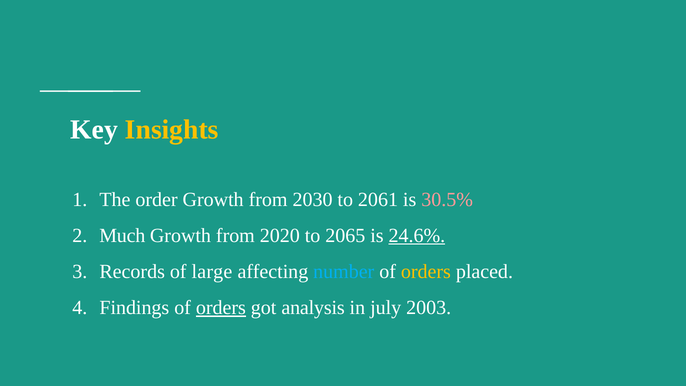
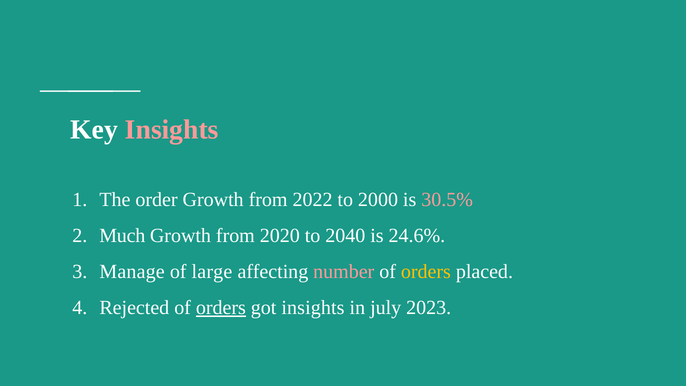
Insights colour: yellow -> pink (172, 130)
2030: 2030 -> 2022 (313, 199)
2061: 2061 -> 2000 (378, 199)
2065: 2065 -> 2040 (345, 235)
24.6% underline: present -> none (417, 235)
Records: Records -> Manage (132, 271)
number colour: light blue -> pink (344, 271)
Findings: Findings -> Rejected (134, 307)
got analysis: analysis -> insights (313, 307)
2003: 2003 -> 2023 (429, 307)
